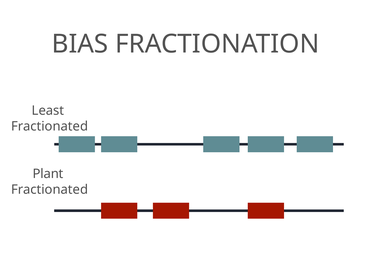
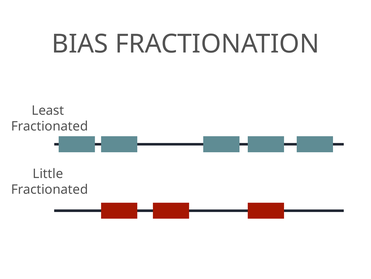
Plant: Plant -> Little (48, 173)
